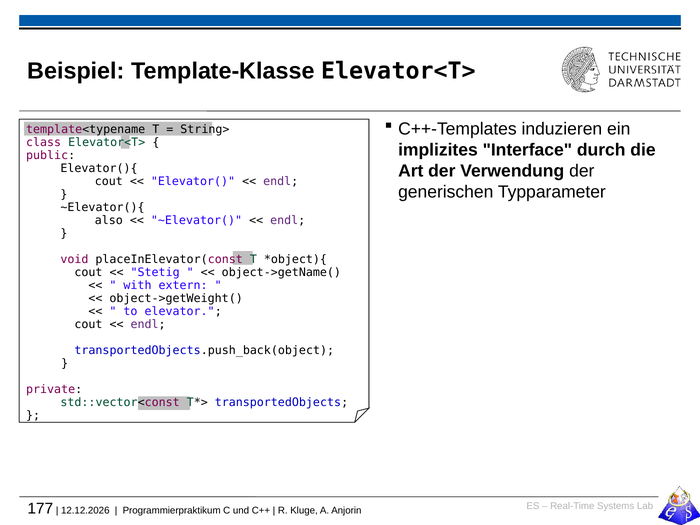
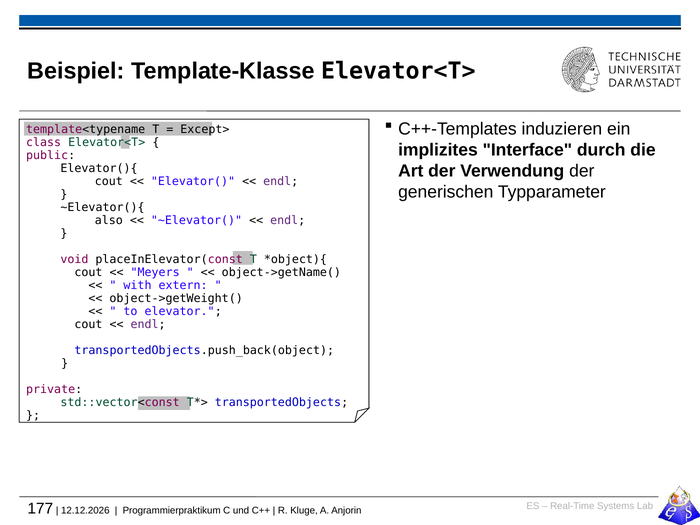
String>: String> -> Except> (205, 129)
Stetig: Stetig -> Meyers (155, 272)
